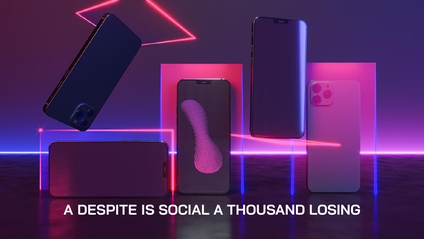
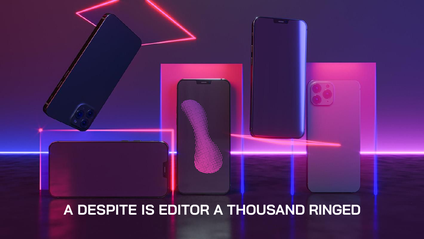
SOCIAL: SOCIAL -> EDITOR (184, 210)
LOSING: LOSING -> RINGED (335, 210)
